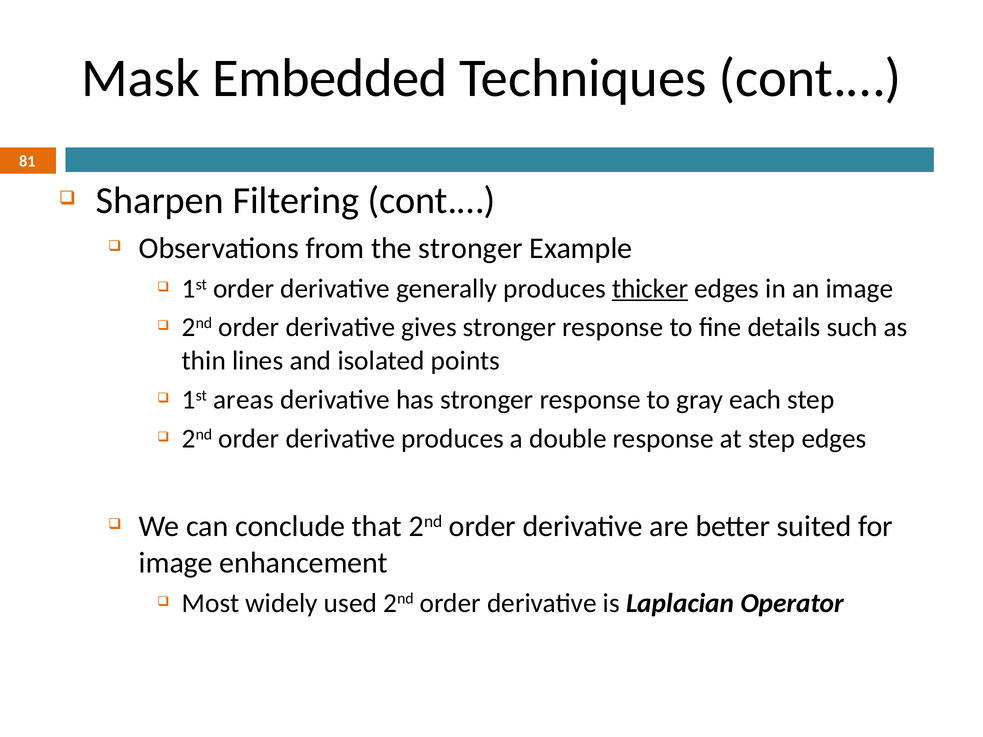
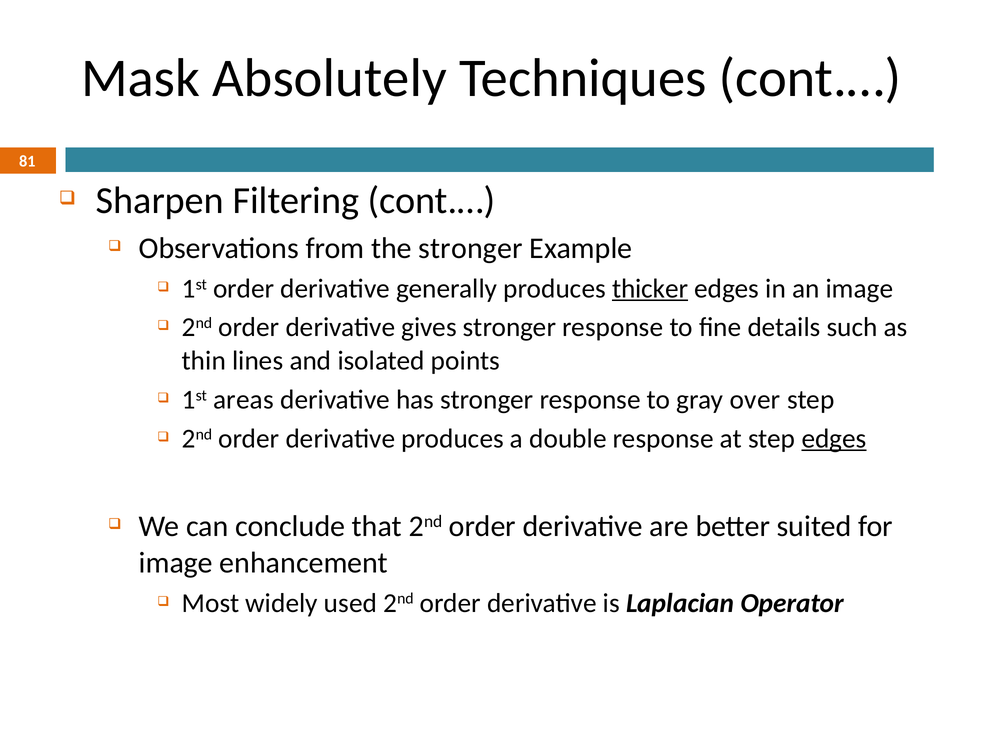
Embedded: Embedded -> Absolutely (330, 78)
each: each -> over (755, 400)
edges underline: none -> present (834, 439)
